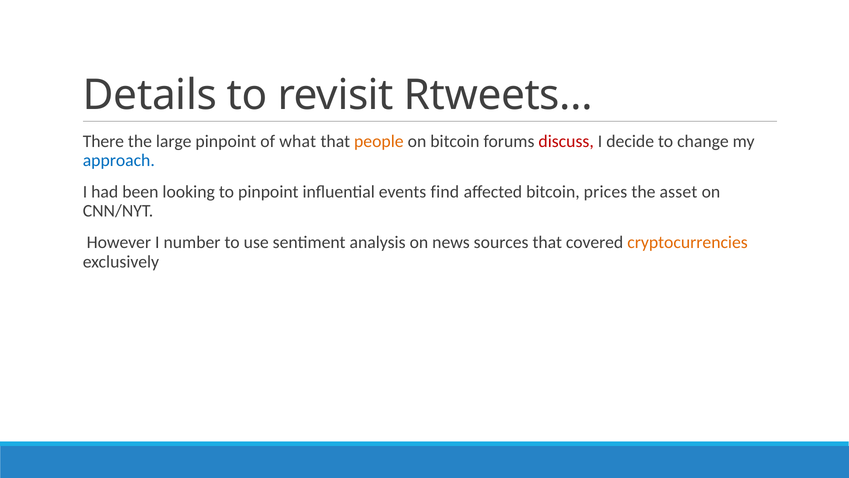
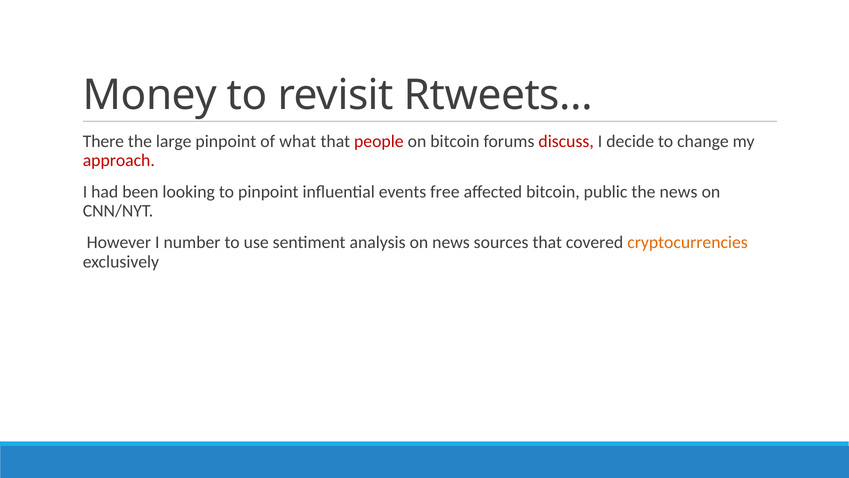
Details: Details -> Money (150, 95)
people colour: orange -> red (379, 141)
approach colour: blue -> red (119, 160)
find: find -> free (445, 192)
prices: prices -> public (606, 192)
the asset: asset -> news (679, 192)
